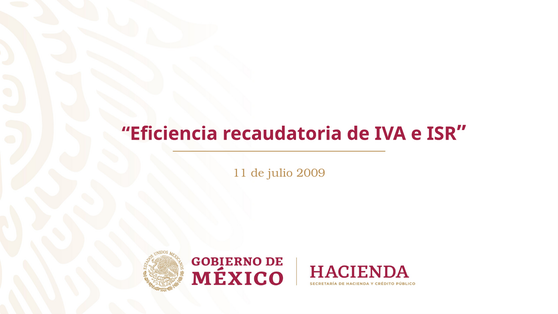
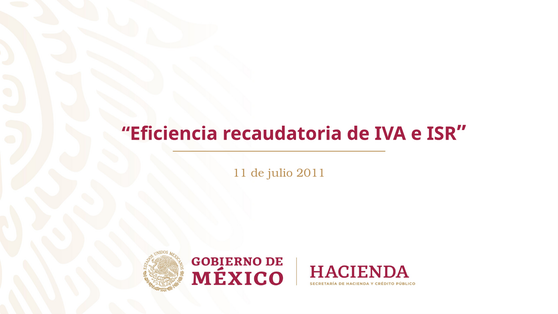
2009: 2009 -> 2011 (311, 173)
